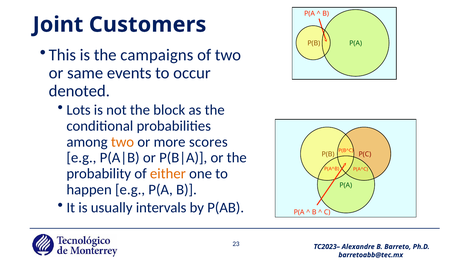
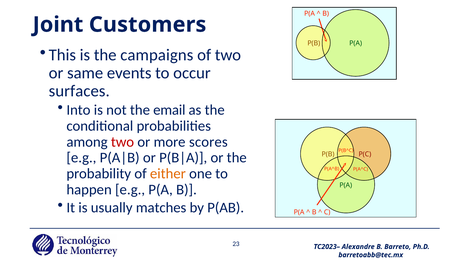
denoted: denoted -> surfaces (79, 91)
Lots: Lots -> Into (78, 110)
block: block -> email (169, 110)
two colour: orange -> red (123, 142)
intervals: intervals -> matches (161, 208)
